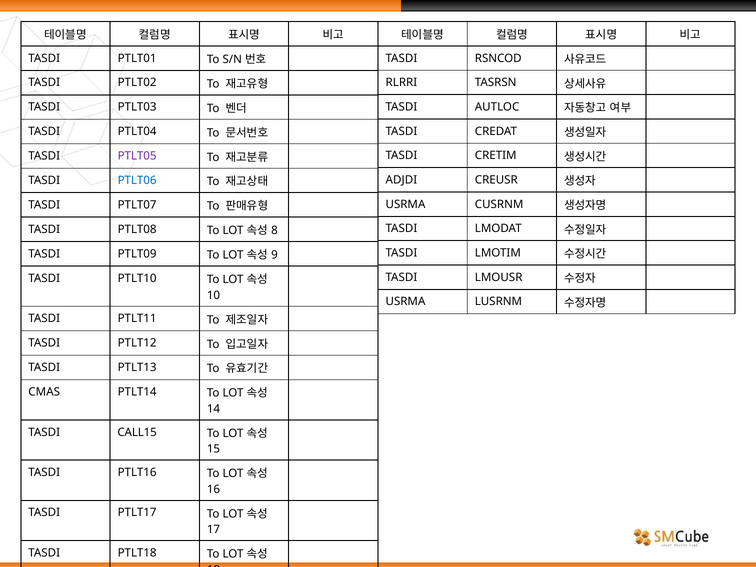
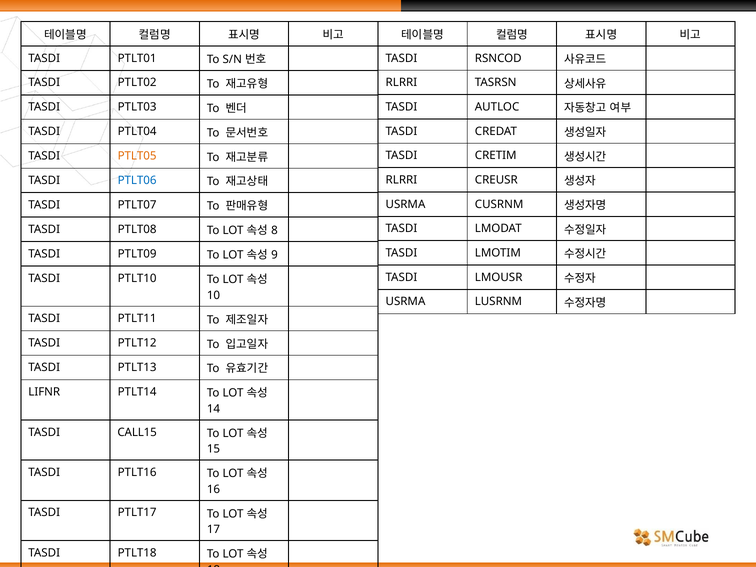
PTLT05 colour: purple -> orange (137, 156)
ADJDI: ADJDI -> RLRRI (401, 180)
CMAS: CMAS -> LIFNR (44, 392)
